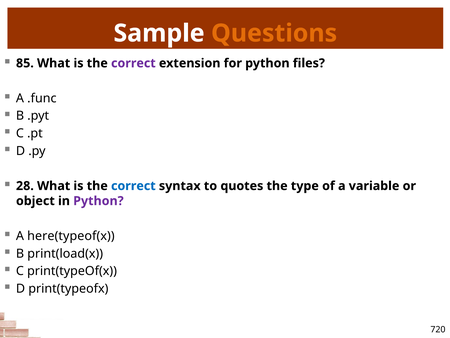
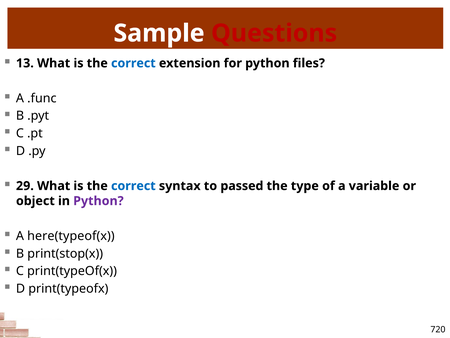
Questions colour: orange -> red (274, 33)
85: 85 -> 13 (25, 63)
correct colour: purple -> blue (133, 63)
28: 28 -> 29 (25, 186)
quotes: quotes -> passed (242, 186)
print(load(x: print(load(x -> print(stop(x (65, 253)
